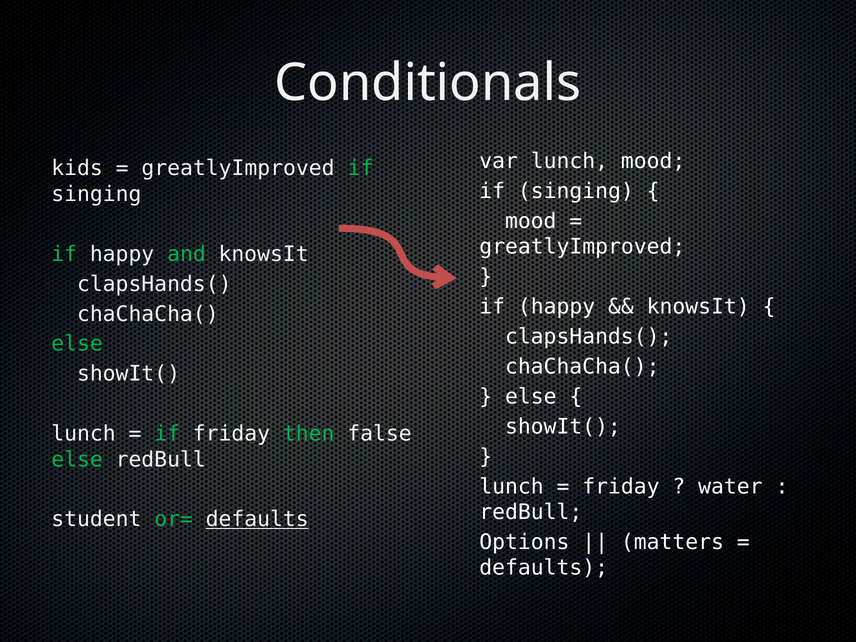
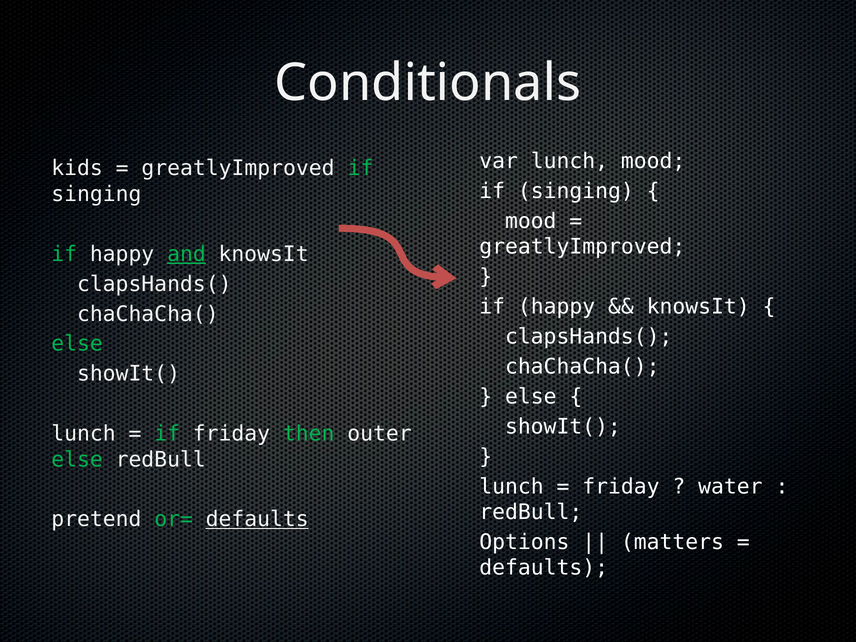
and underline: none -> present (186, 254)
false: false -> outer (380, 434)
student: student -> pretend (96, 519)
